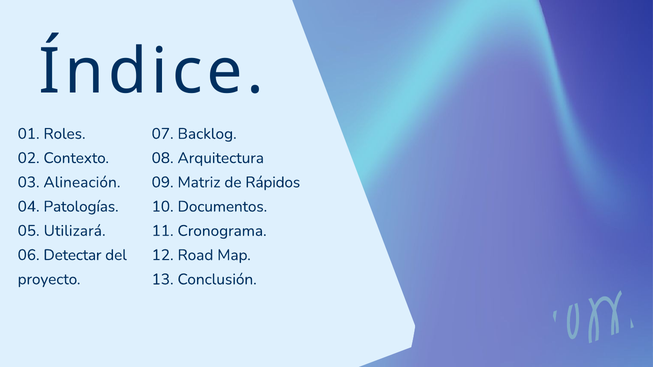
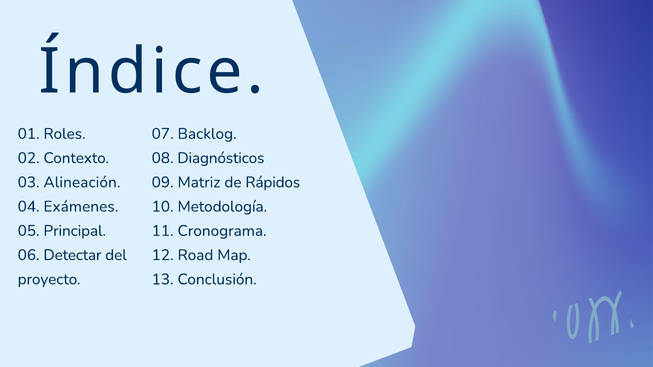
Arquitectura: Arquitectura -> Diagnósticos (221, 158)
Patologías: Patologías -> Exámenes (81, 207)
Documentos: Documentos -> Metodología (222, 207)
Utilizará: Utilizará -> Principal (75, 231)
